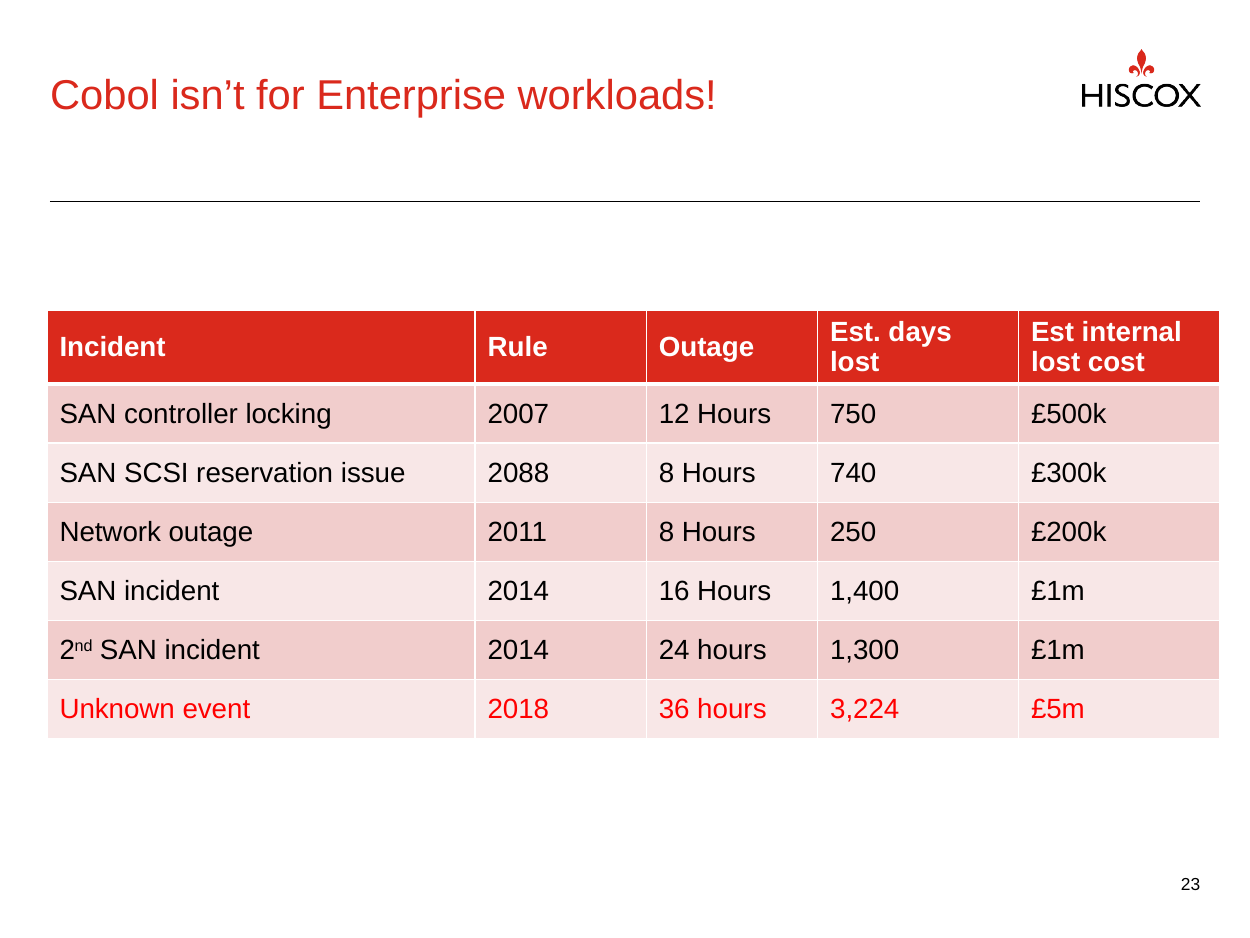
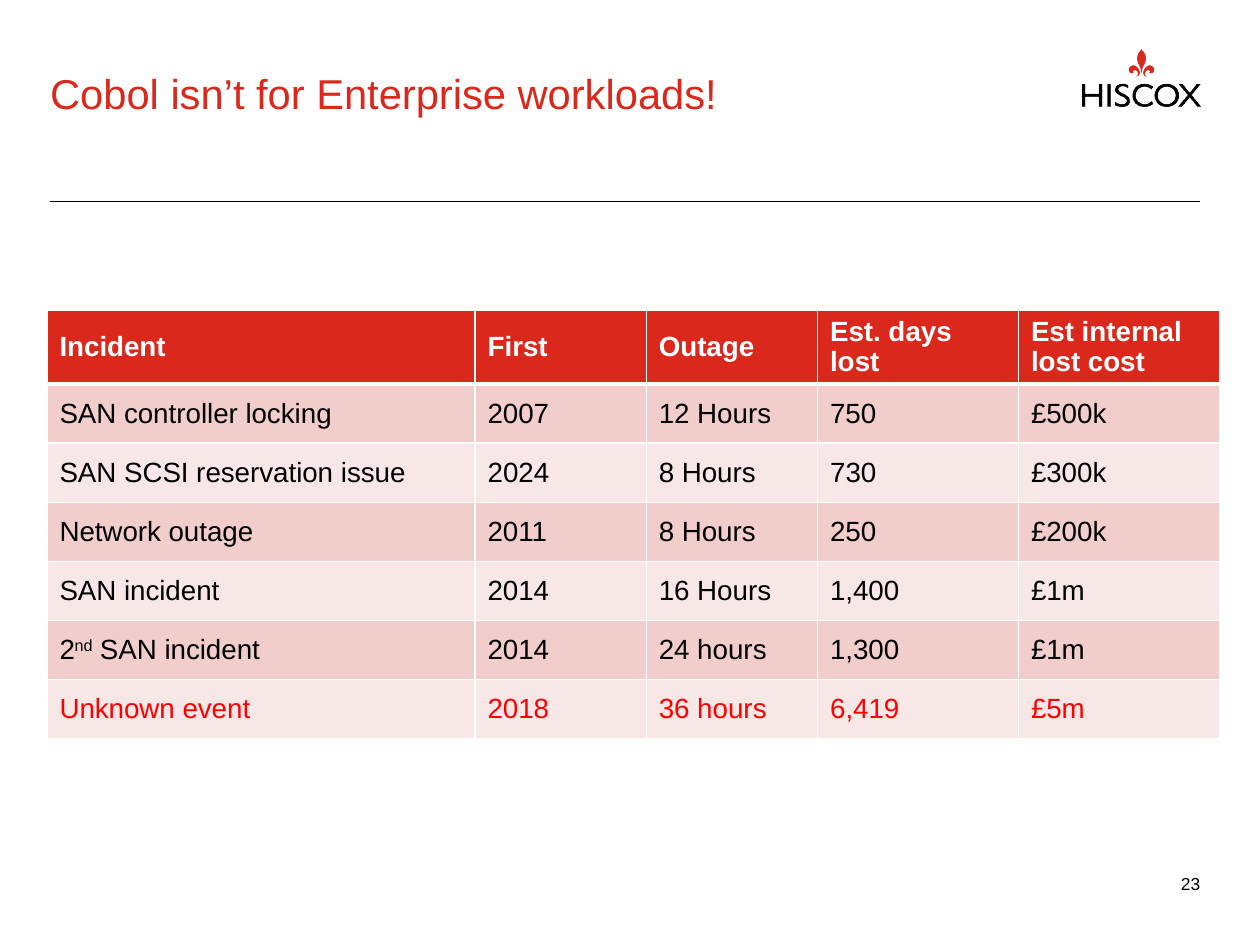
Rule: Rule -> First (518, 347)
2088: 2088 -> 2024 (518, 473)
740: 740 -> 730 (853, 473)
3,224: 3,224 -> 6,419 (865, 709)
